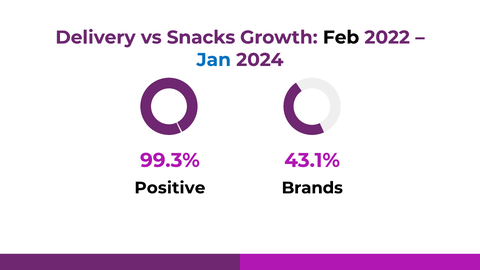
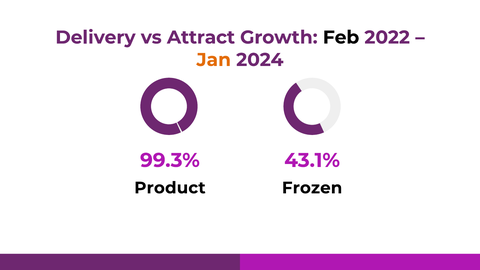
Snacks: Snacks -> Attract (201, 37)
Jan colour: blue -> orange (214, 60)
Positive: Positive -> Product (170, 188)
Brands: Brands -> Frozen (312, 188)
